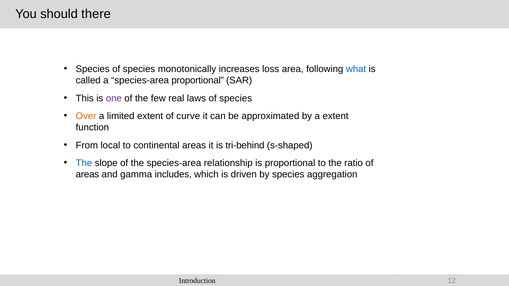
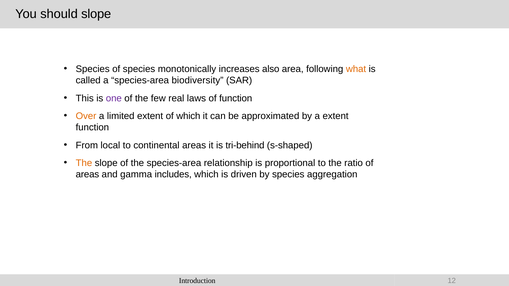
should there: there -> slope (96, 14)
loss: loss -> also (271, 69)
what colour: blue -> orange (356, 69)
species-area proportional: proportional -> biodiversity (198, 81)
laws of species: species -> function (236, 98)
of curve: curve -> which (188, 116)
The colour: blue -> orange (84, 163)
